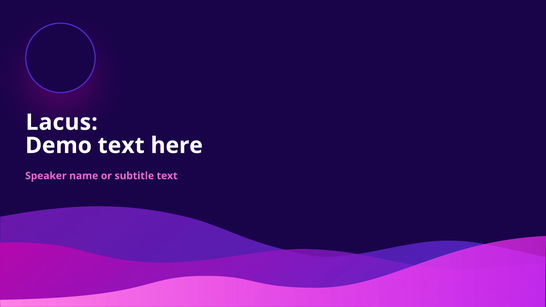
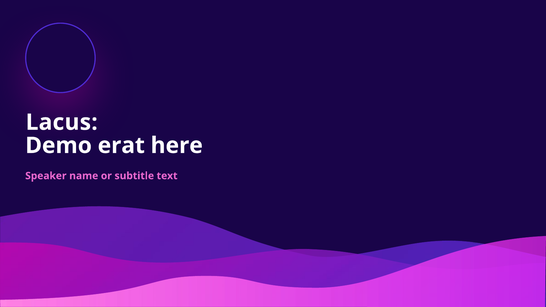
Demo text: text -> erat (121, 146)
